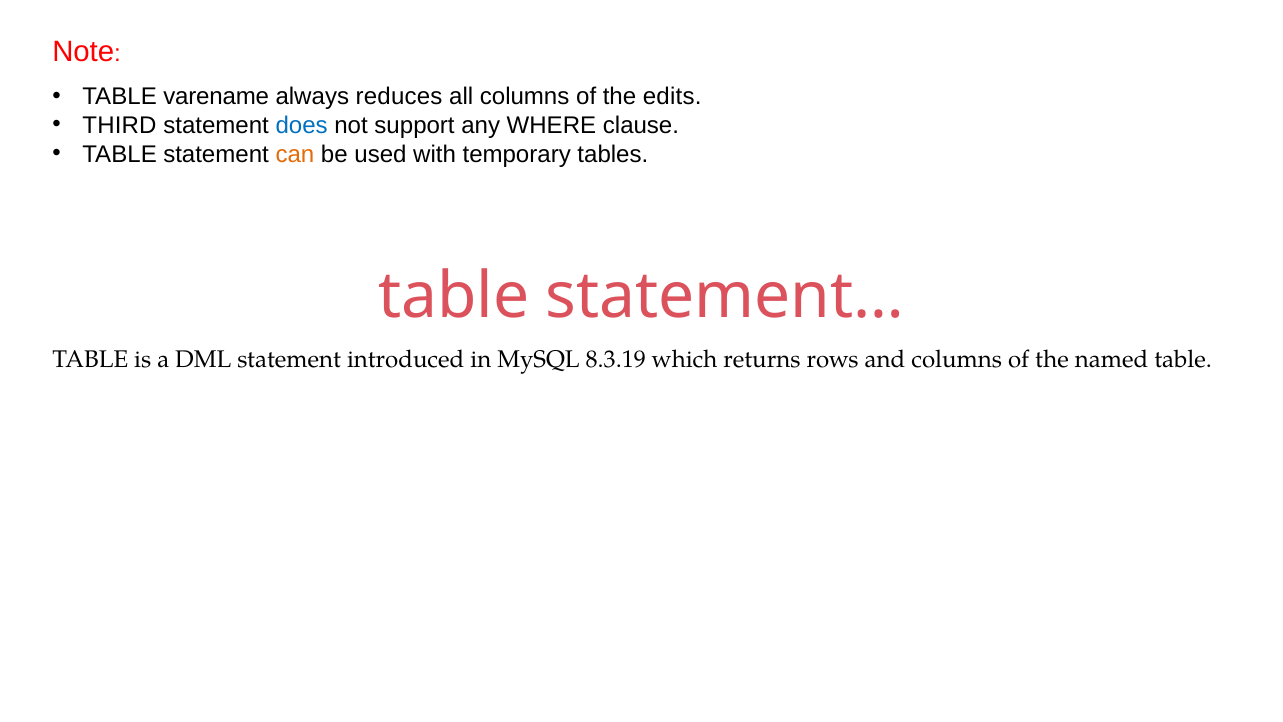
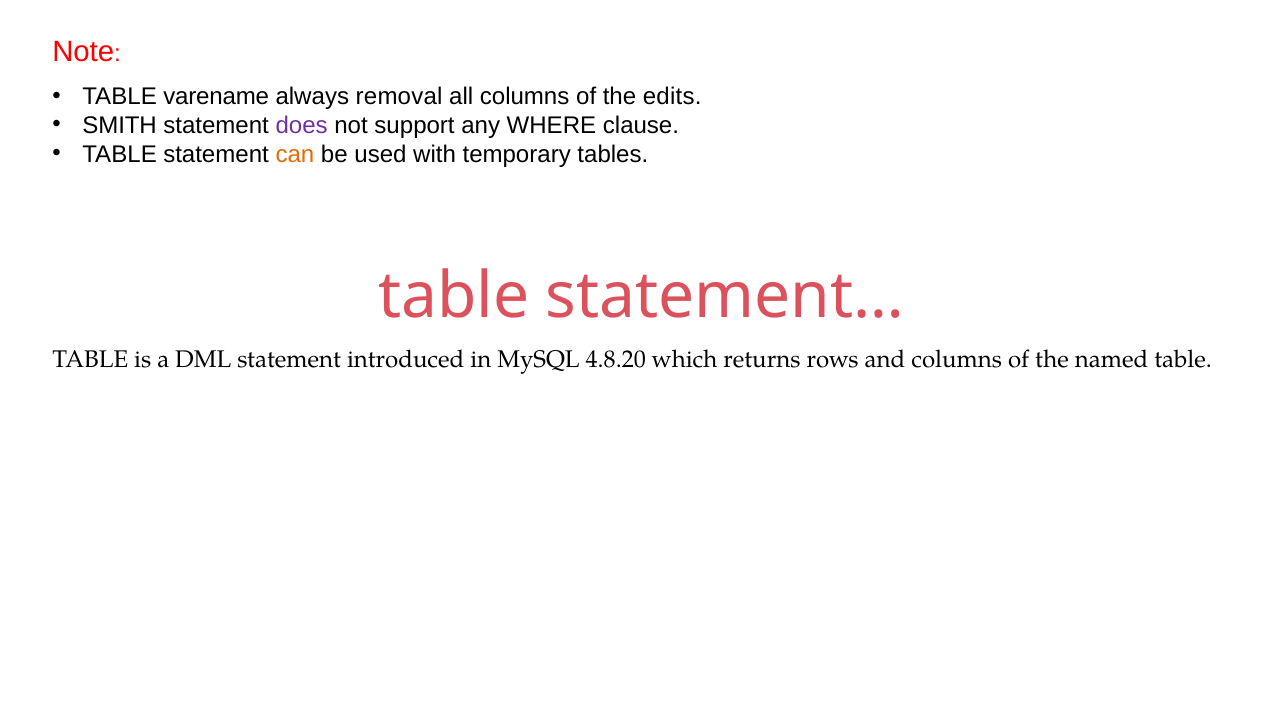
reduces: reduces -> removal (399, 96)
THIRD: THIRD -> SMITH (120, 125)
does colour: blue -> purple (302, 125)
8.3.19: 8.3.19 -> 4.8.20 (616, 359)
